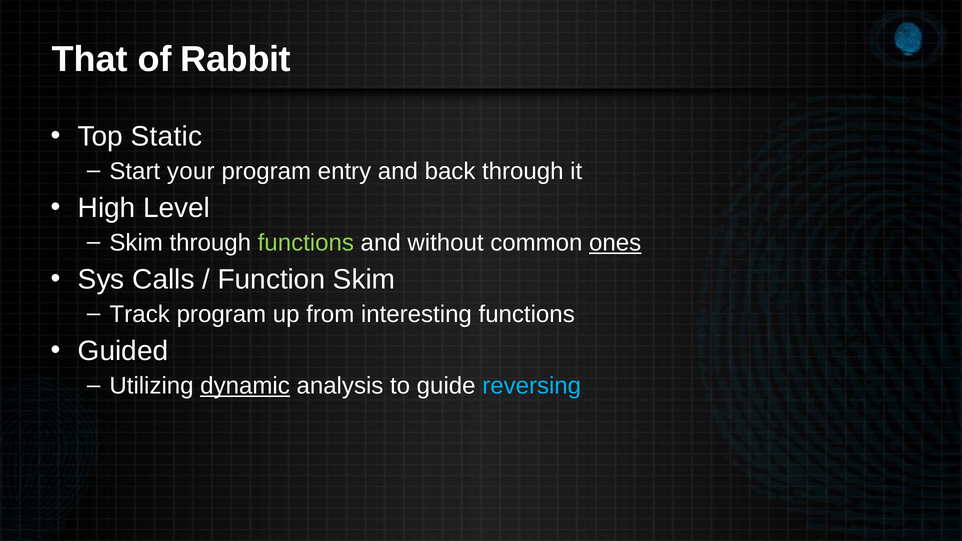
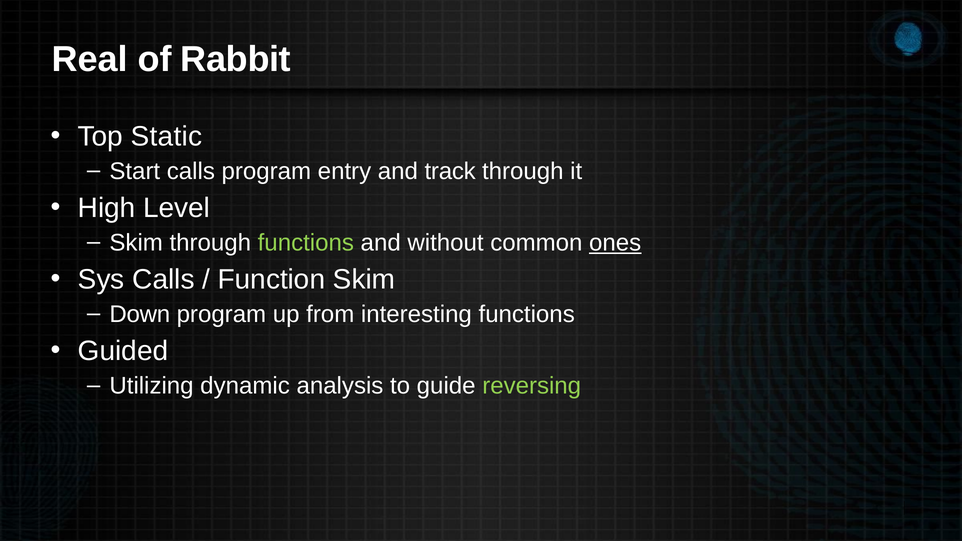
That: That -> Real (90, 59)
Start your: your -> calls (191, 171)
back: back -> track (450, 171)
Track: Track -> Down (140, 314)
dynamic underline: present -> none (245, 386)
reversing colour: light blue -> light green (532, 386)
